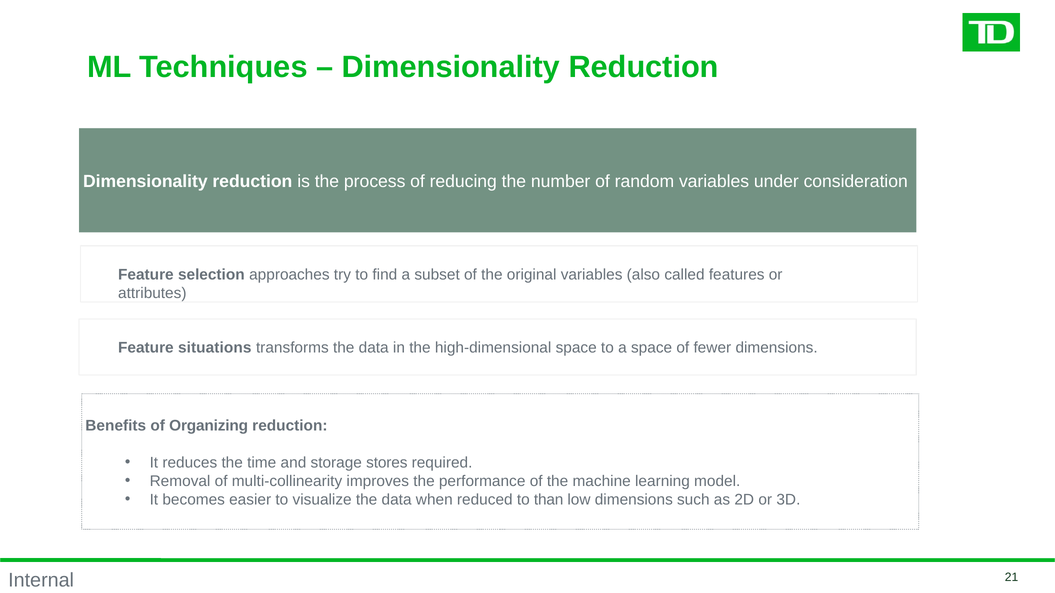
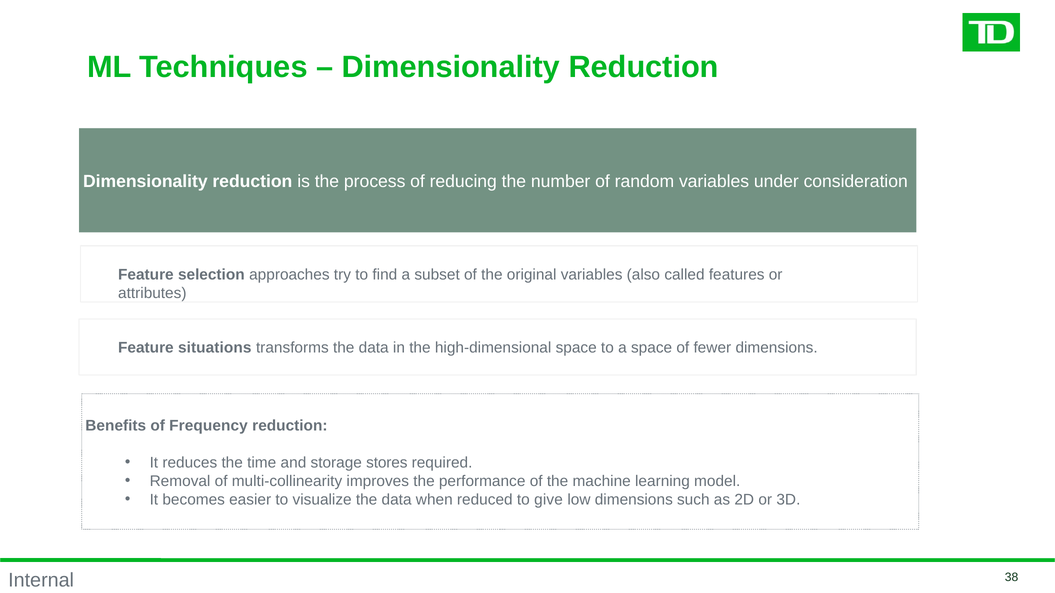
Organizing: Organizing -> Frequency (209, 426)
than: than -> give (549, 500)
21: 21 -> 38 (1012, 578)
